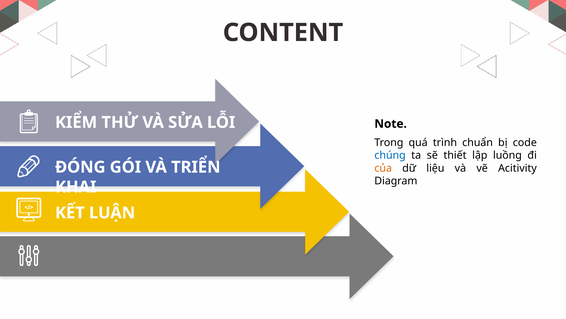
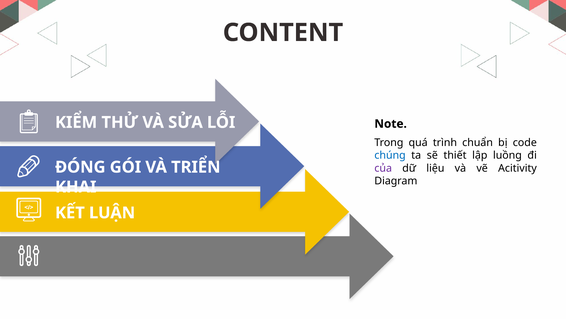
của colour: orange -> purple (383, 168)
